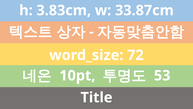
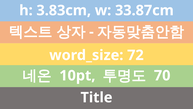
53: 53 -> 70 (162, 75)
